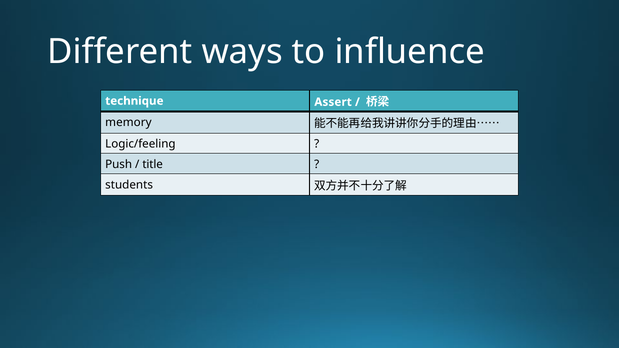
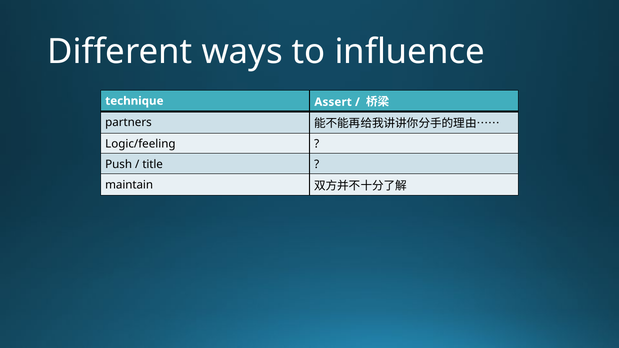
memory: memory -> partners (128, 123)
students: students -> maintain (129, 185)
